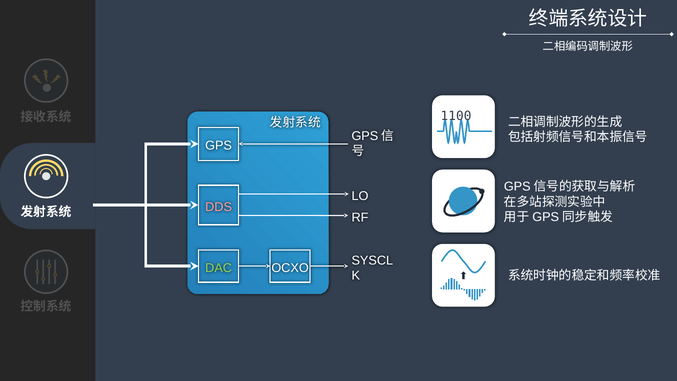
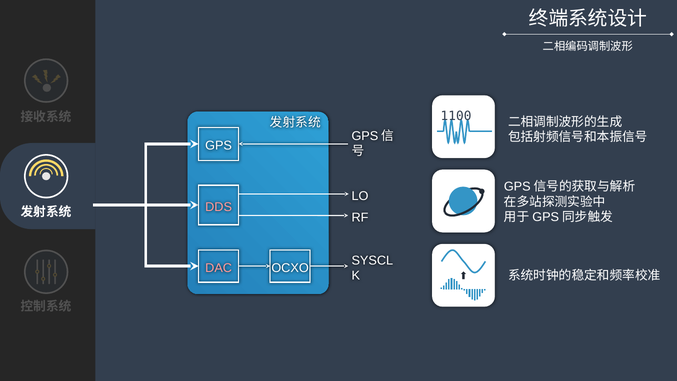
DAC colour: light green -> pink (219, 268)
